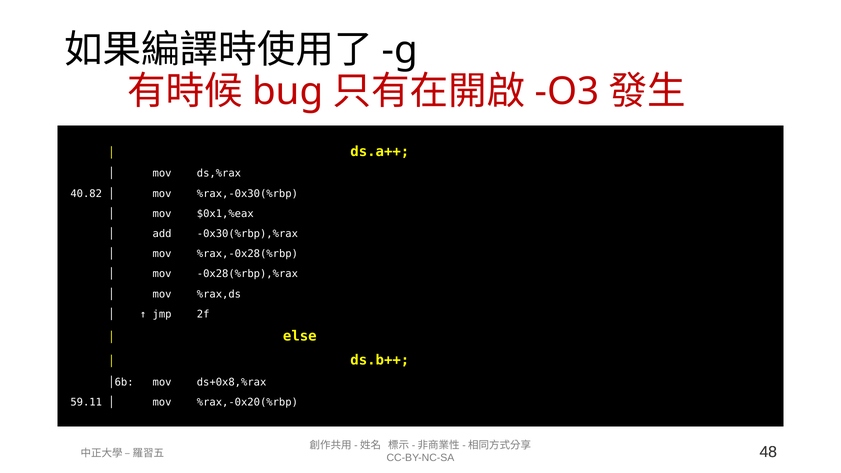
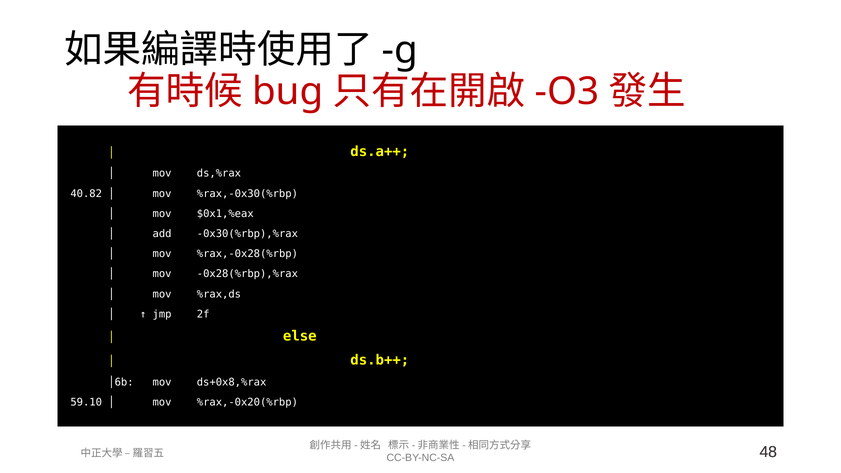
59.11: 59.11 -> 59.10 (86, 402)
